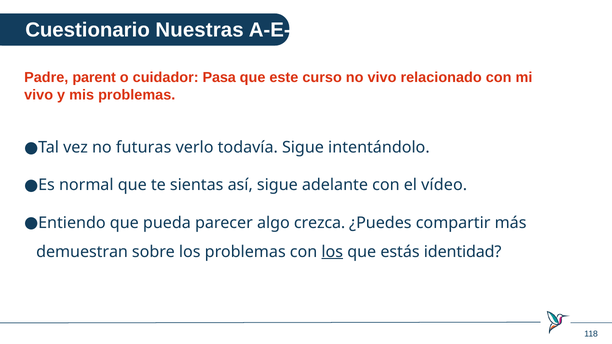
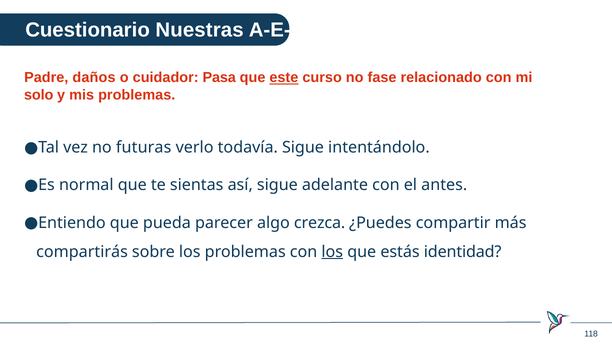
parent: parent -> daños (94, 78)
este underline: none -> present (284, 78)
no vivo: vivo -> fase (382, 78)
vivo: vivo -> solo (39, 95)
vídeo: vídeo -> antes (444, 185)
demuestran: demuestran -> compartirás (82, 252)
